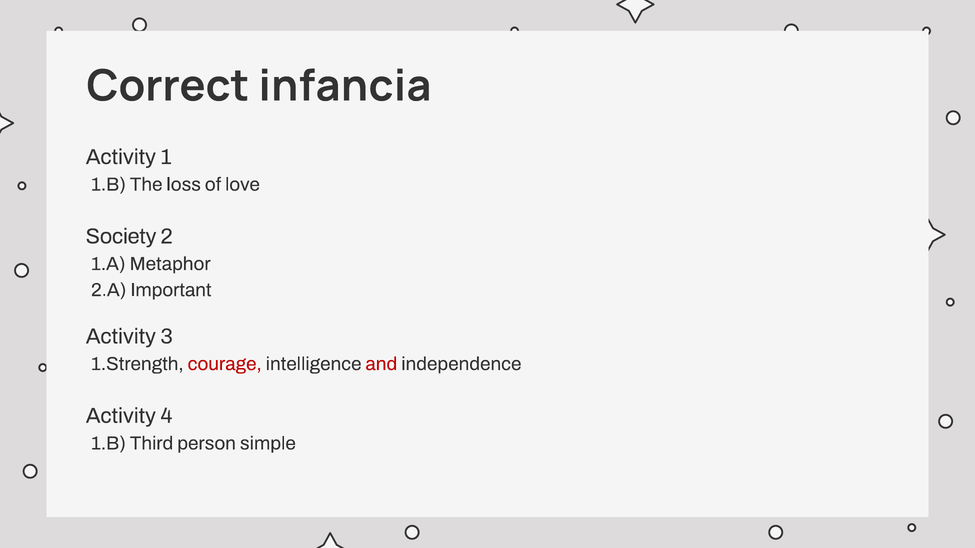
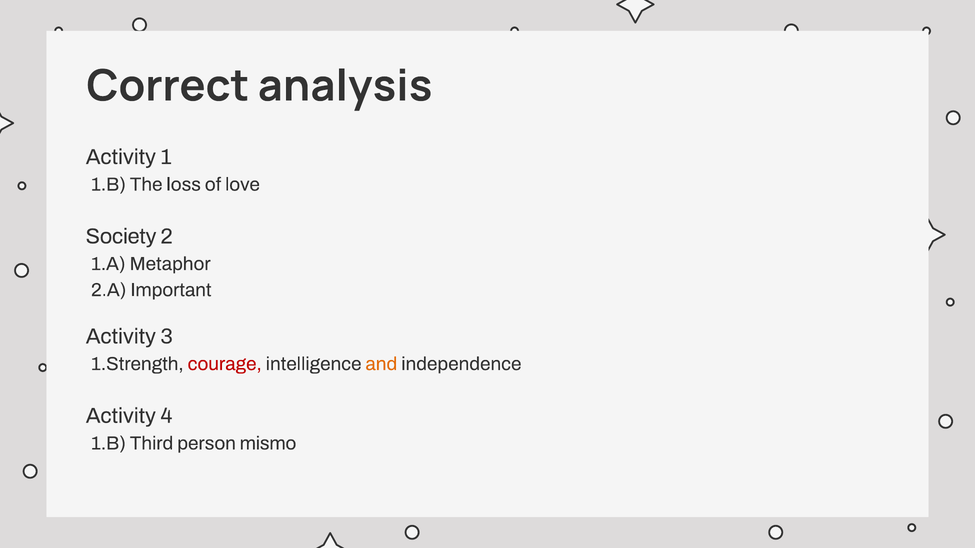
infancia: infancia -> analysis (345, 86)
and colour: red -> orange (381, 364)
simple: simple -> mismo (268, 444)
